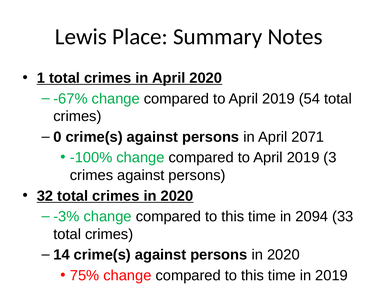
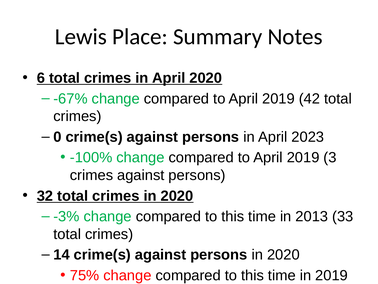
1: 1 -> 6 (41, 78)
54: 54 -> 42 (309, 98)
2071: 2071 -> 2023 (308, 137)
2094: 2094 -> 2013 (312, 216)
